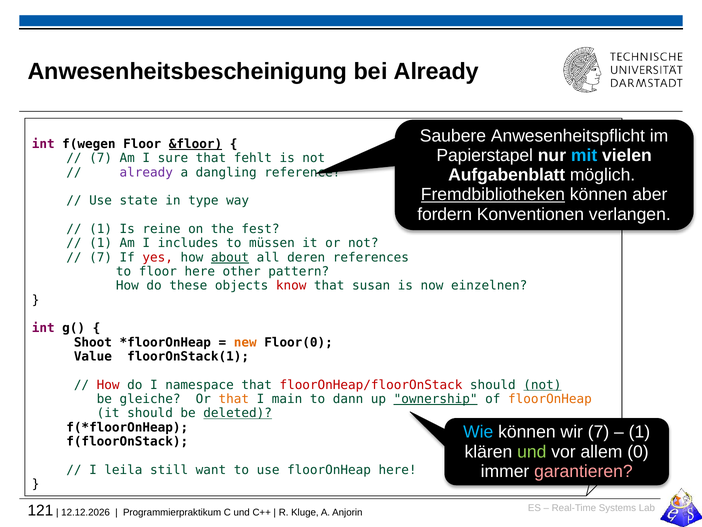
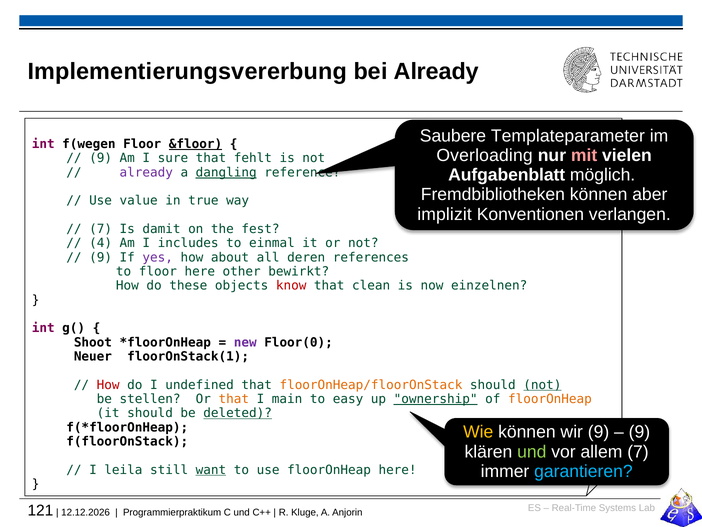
Anwesenheitsbescheinigung: Anwesenheitsbescheinigung -> Implementierungsvererbung (187, 71)
Anwesenheitspflicht: Anwesenheitspflicht -> Templateparameter (568, 136)
Papierstapel: Papierstapel -> Overloading (485, 155)
mit colour: light blue -> pink (584, 155)
7: 7 -> 9 (101, 158)
dangling underline: none -> present (226, 172)
Fremdbibliotheken underline: present -> none (493, 194)
state: state -> value (139, 201)
type: type -> true (203, 201)
fordern: fordern -> implizit (445, 214)
1: 1 -> 7 (101, 229)
reine: reine -> damit (161, 229)
1: 1 -> 4 (101, 243)
müssen: müssen -> einmal (272, 243)
7: 7 -> 9 (101, 257)
yes colour: red -> purple (158, 257)
about underline: present -> none (230, 257)
pattern: pattern -> bewirkt (299, 271)
susan: susan -> clean (371, 285)
new colour: orange -> purple (245, 342)
Value: Value -> Neuer (93, 356)
namespace: namespace -> undefined (200, 385)
floorOnHeap/floorOnStack colour: red -> orange (371, 385)
gleiche: gleiche -> stellen (150, 399)
dann: dann -> easy (348, 399)
Wie colour: light blue -> yellow (478, 432)
wir 7: 7 -> 9 (599, 432)
1: 1 -> 9 (639, 432)
allem 0: 0 -> 7 (638, 451)
garantieren colour: pink -> light blue (583, 471)
want underline: none -> present (211, 469)
